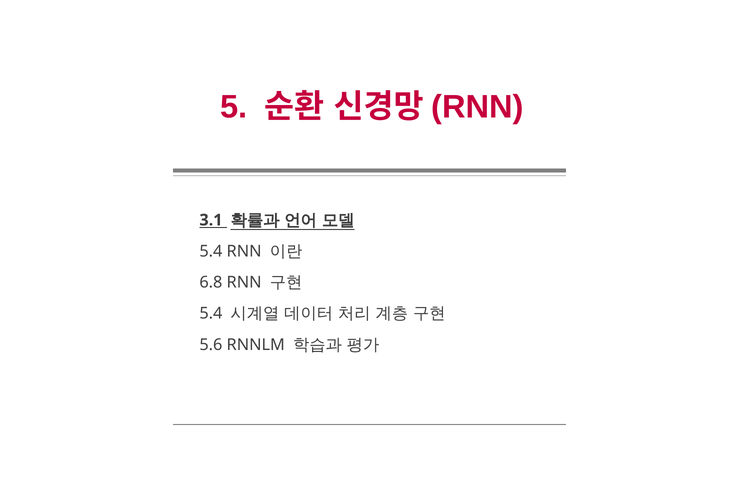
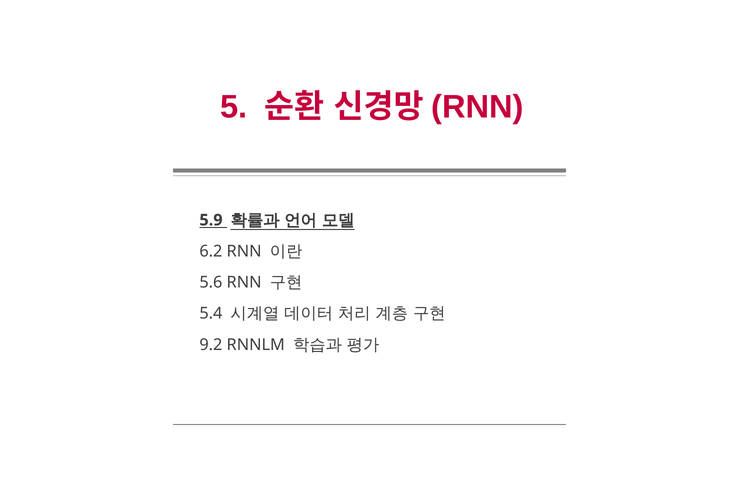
3.1: 3.1 -> 5.9 (211, 220)
5.4: 5.4 -> 6.2 (211, 251)
6.8: 6.8 -> 5.6 (211, 283)
5.6: 5.6 -> 9.2 (211, 345)
